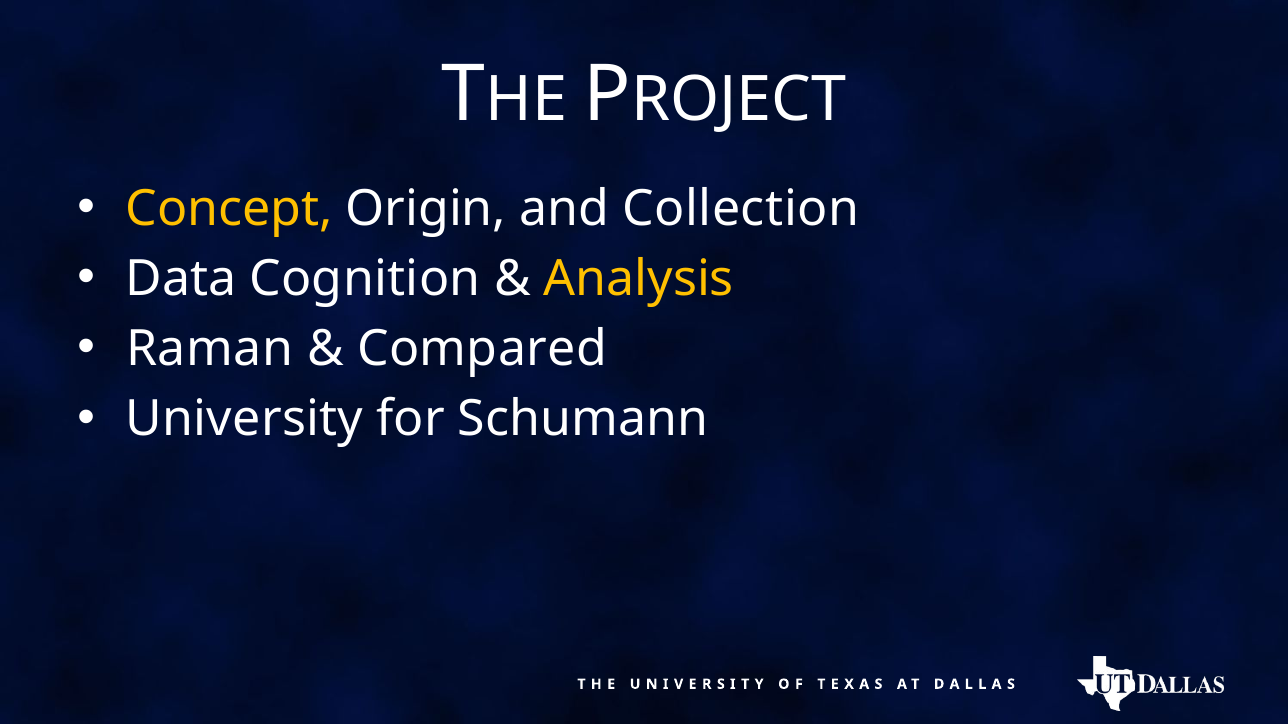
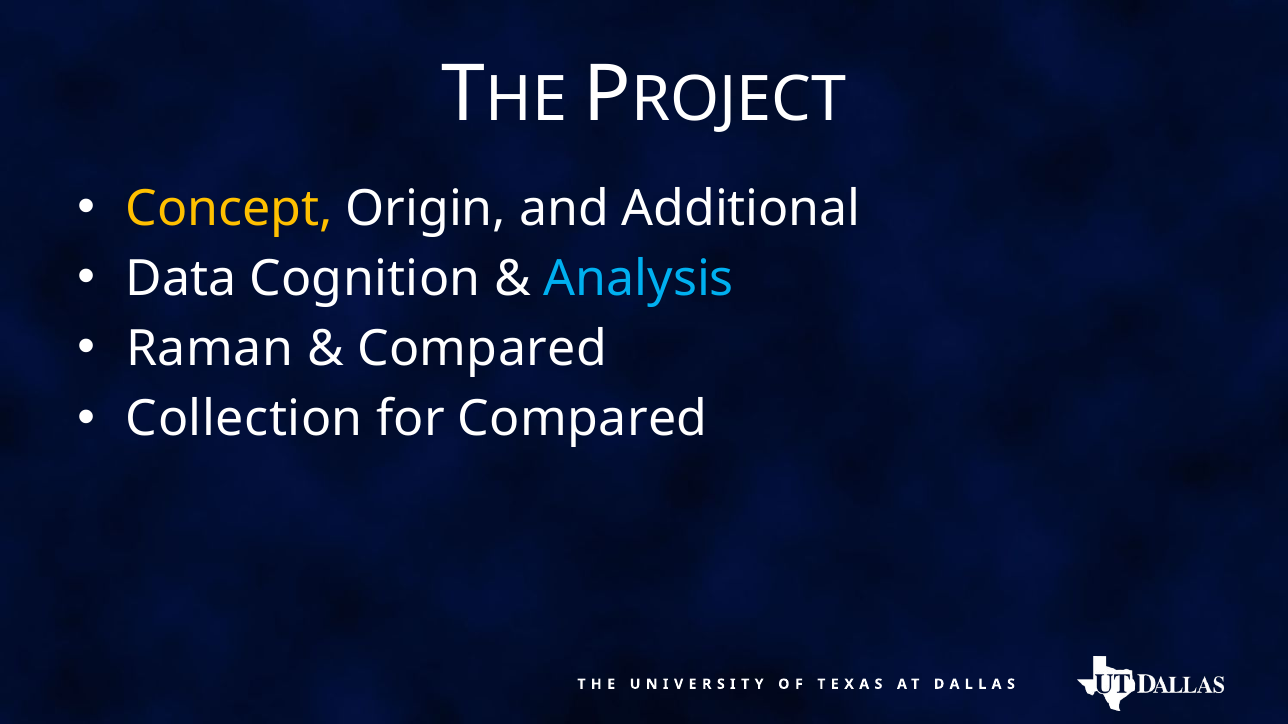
Collection: Collection -> Additional (741, 209)
Analysis colour: yellow -> light blue (639, 279)
University: University -> Collection (244, 420)
for Schumann: Schumann -> Compared (583, 420)
